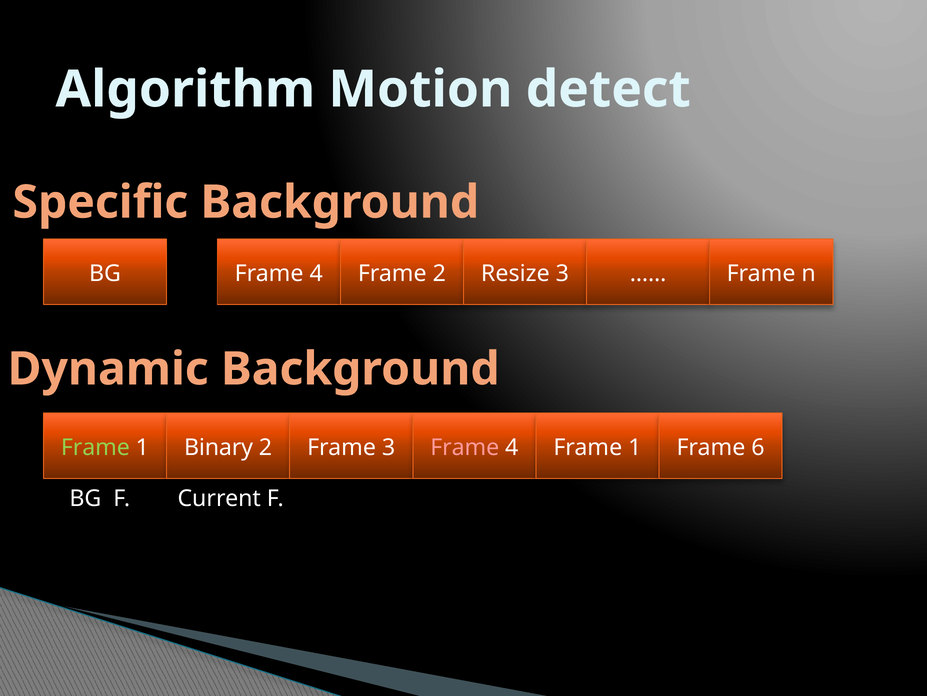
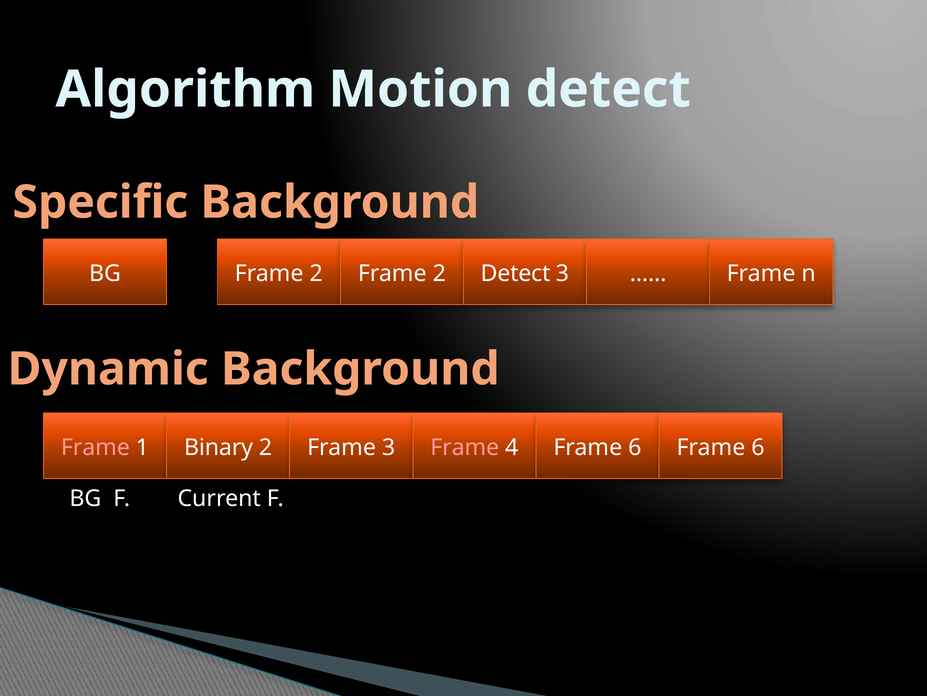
BG Frame 4: 4 -> 2 (316, 273)
2 Resize: Resize -> Detect (516, 273)
Frame colour: light green -> pink (95, 447)
4 Frame 1: 1 -> 6 (635, 447)
